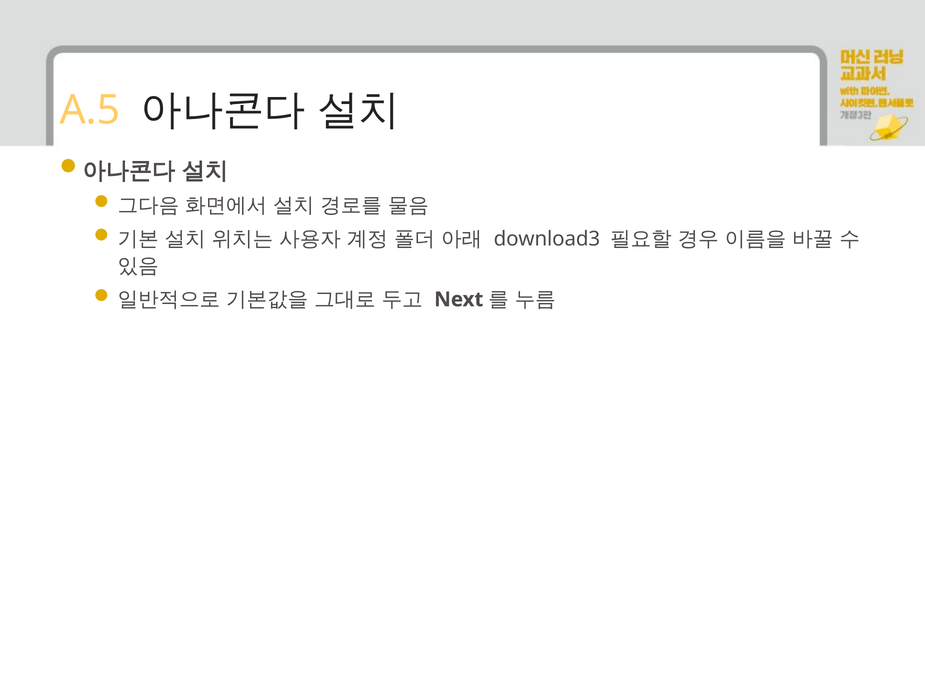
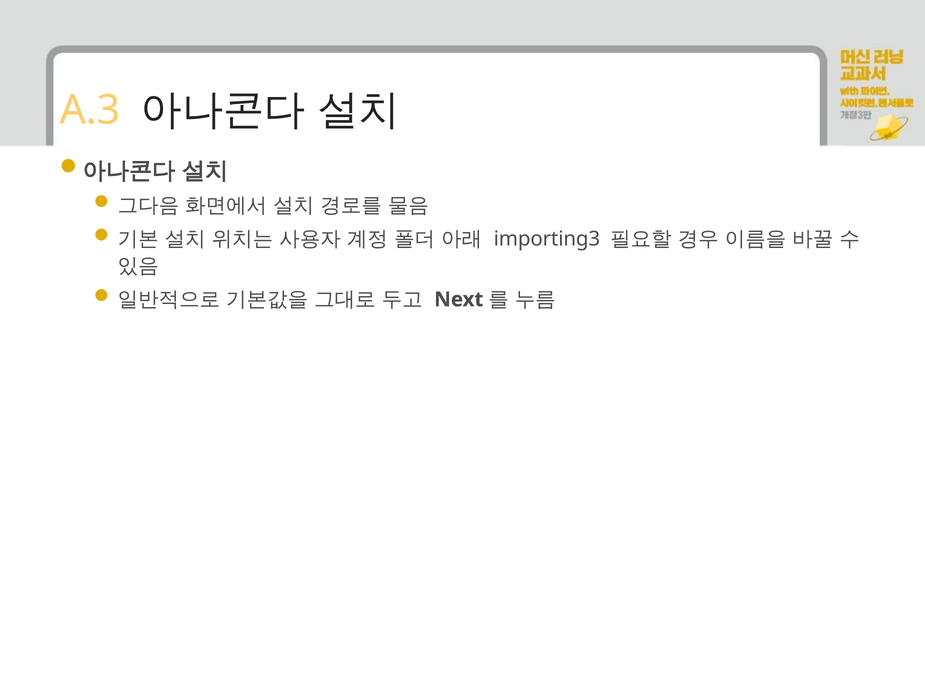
A.5: A.5 -> A.3 (90, 110)
download3: download3 -> importing3 (547, 239)
